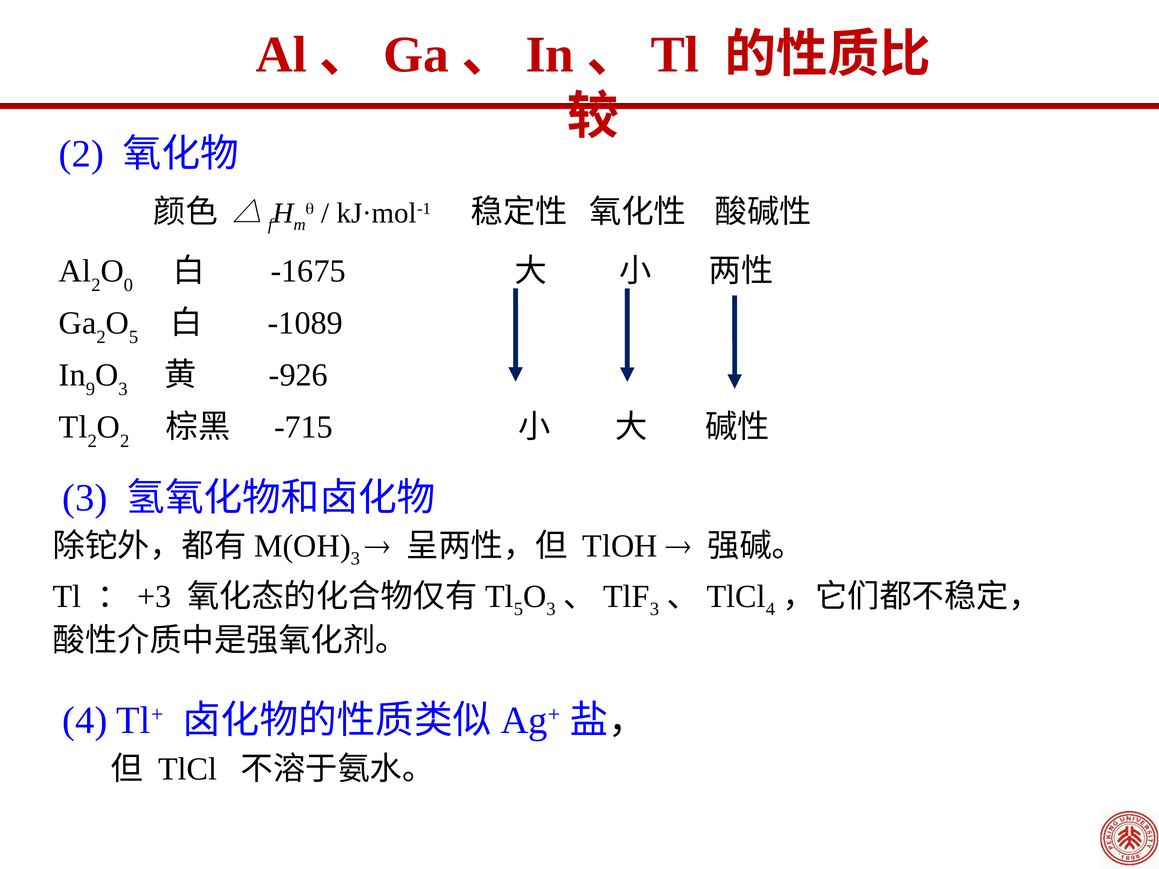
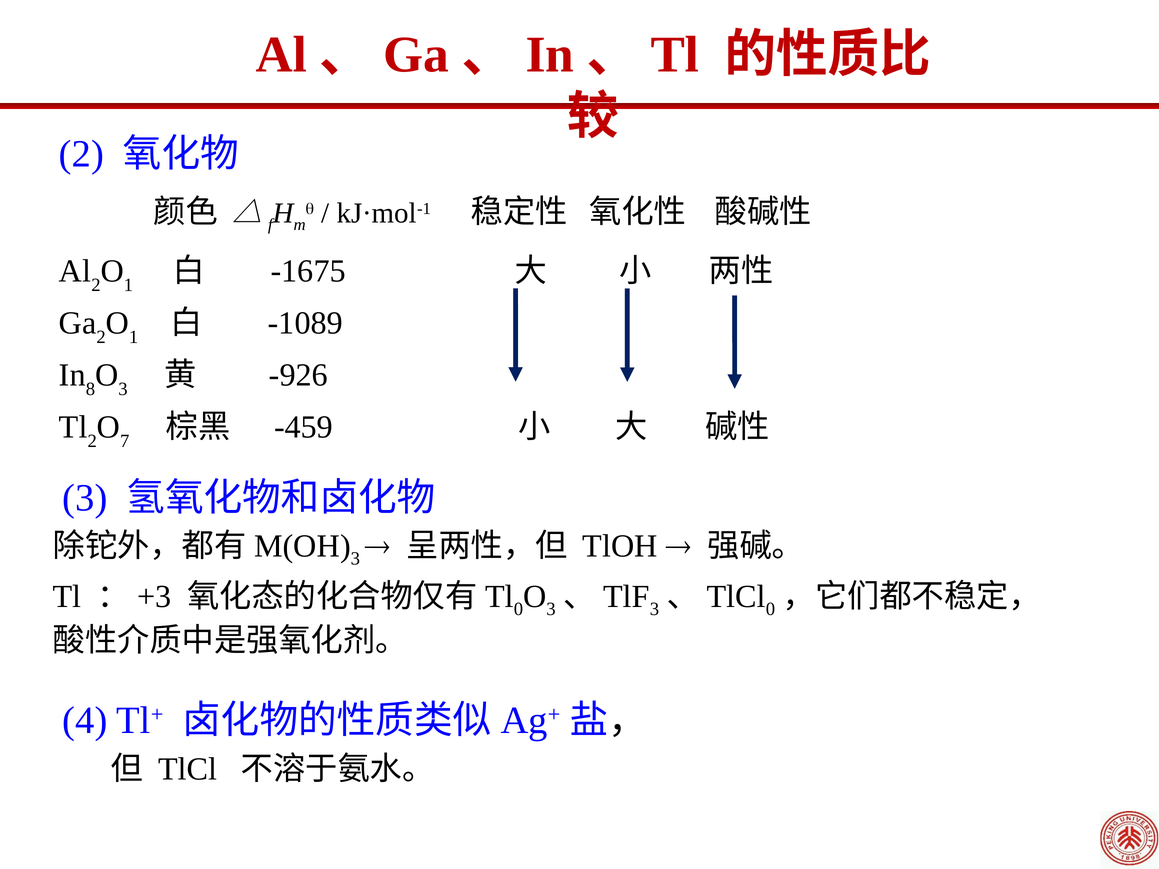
0: 0 -> 1 (128, 285)
5: 5 -> 1 (134, 337)
9: 9 -> 8 (91, 389)
2: 2 -> 7 (125, 441)
-715: -715 -> -459 (304, 427)
5: 5 -> 0 (519, 609)
4: 4 -> 0 (770, 609)
